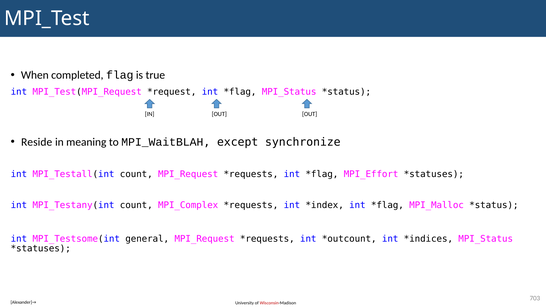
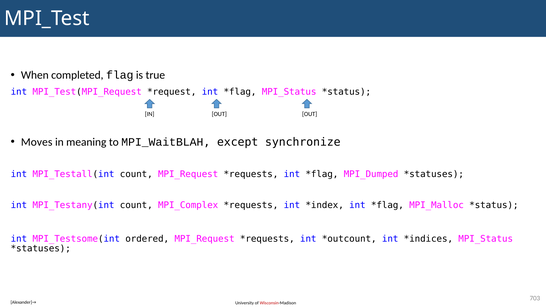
Reside: Reside -> Moves (37, 142)
MPI_Effort: MPI_Effort -> MPI_Dumped (371, 174)
general: general -> ordered (147, 239)
